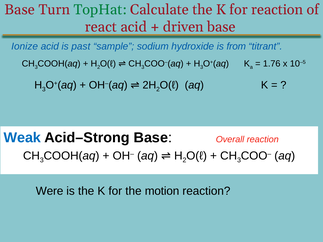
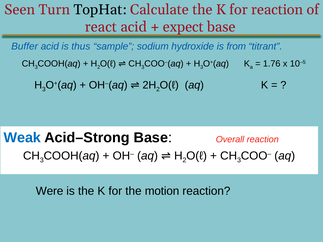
Base: Base -> Seen (20, 10)
TopHat colour: green -> black (100, 10)
driven: driven -> expect (183, 27)
Ionize: Ionize -> Buffer (25, 47)
past: past -> thus (81, 47)
